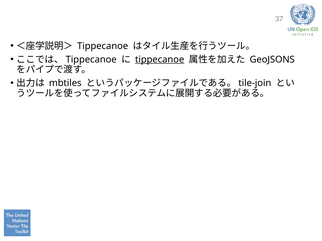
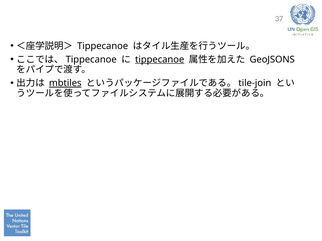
mbtiles underline: none -> present (65, 83)
